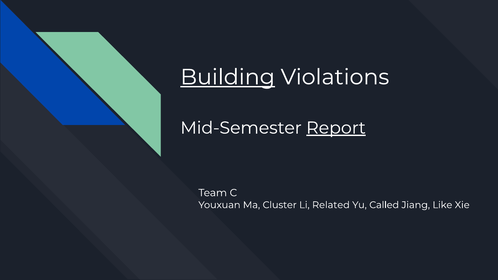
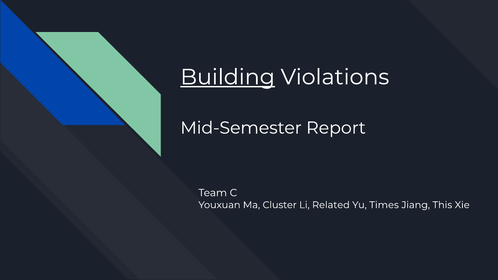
Report underline: present -> none (336, 128)
Called: Called -> Times (384, 205)
Like: Like -> This (442, 205)
